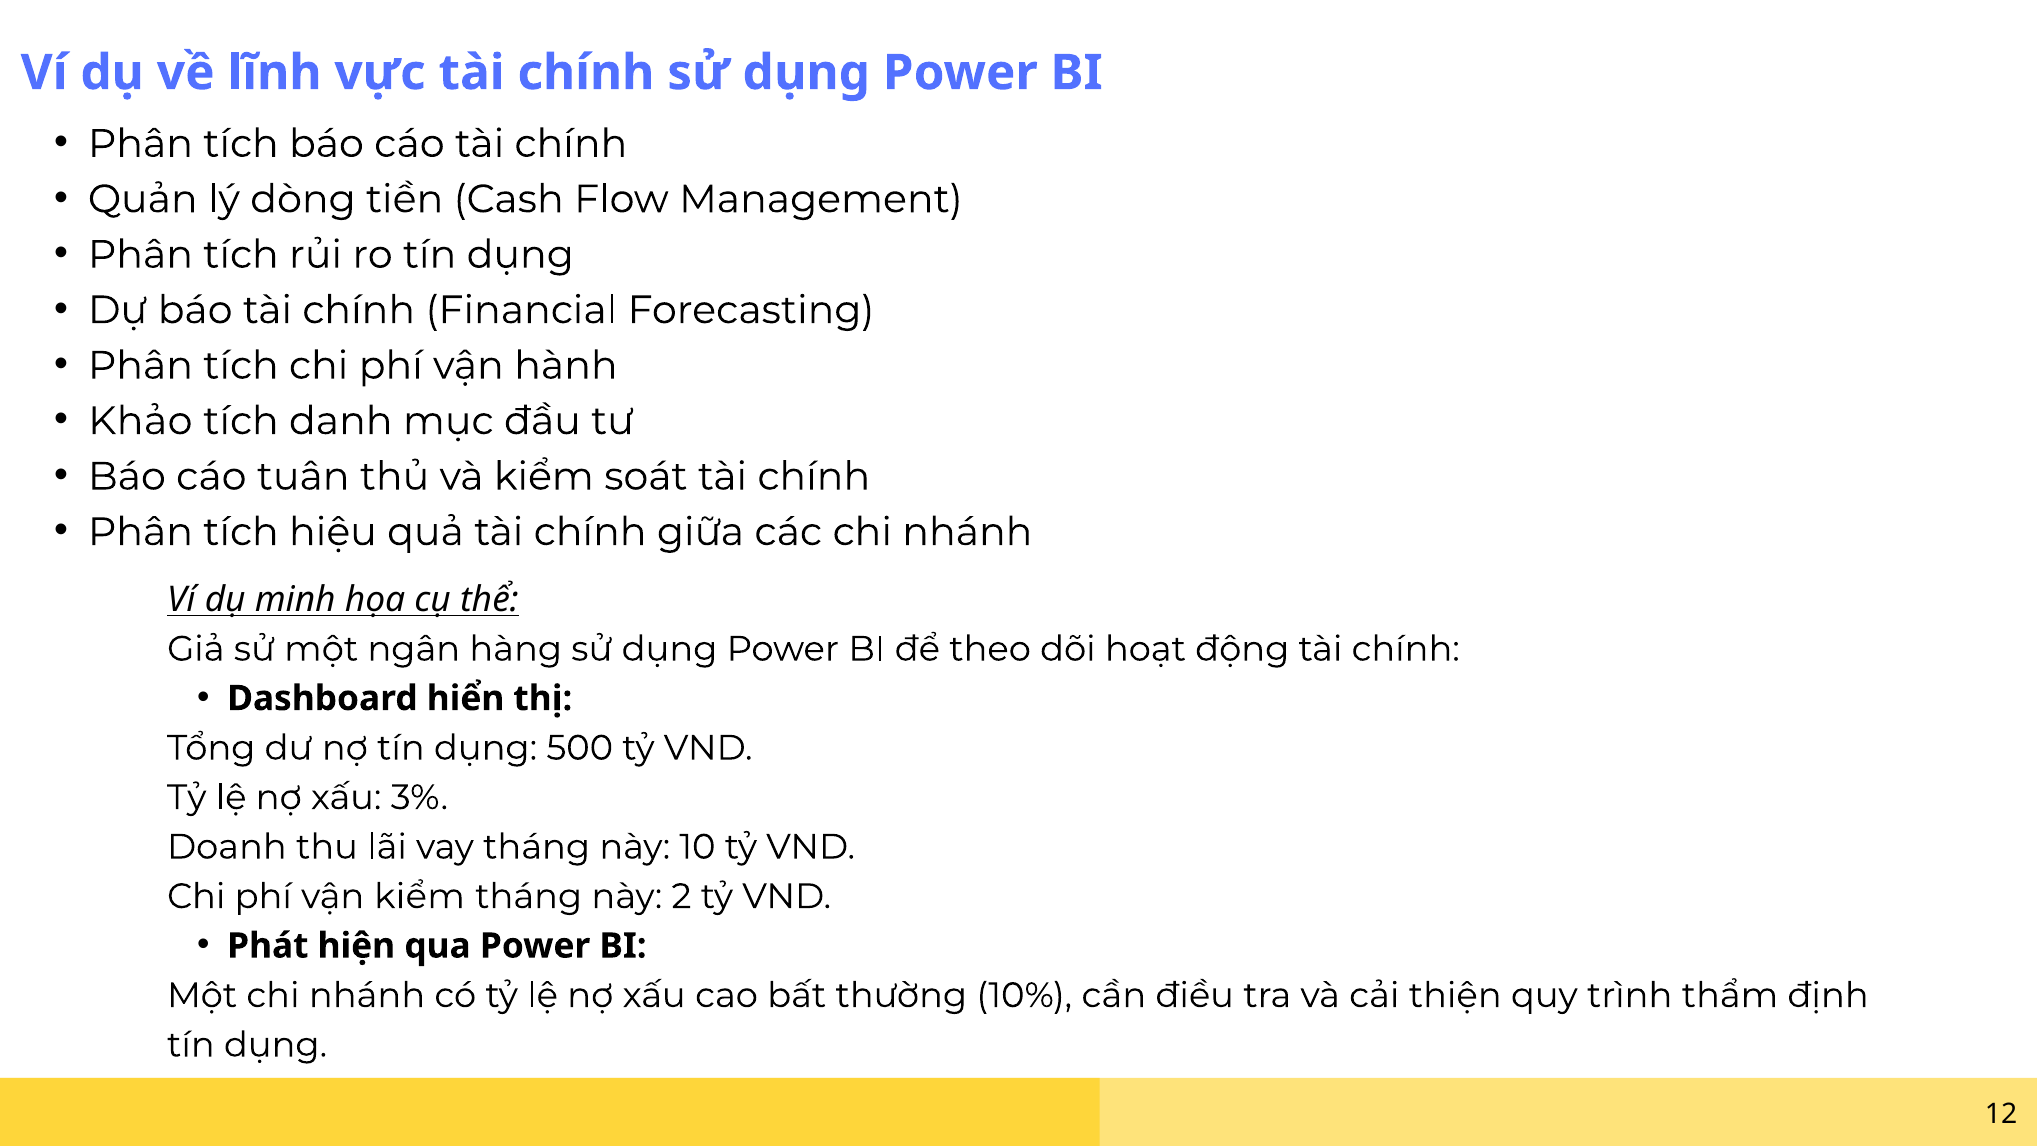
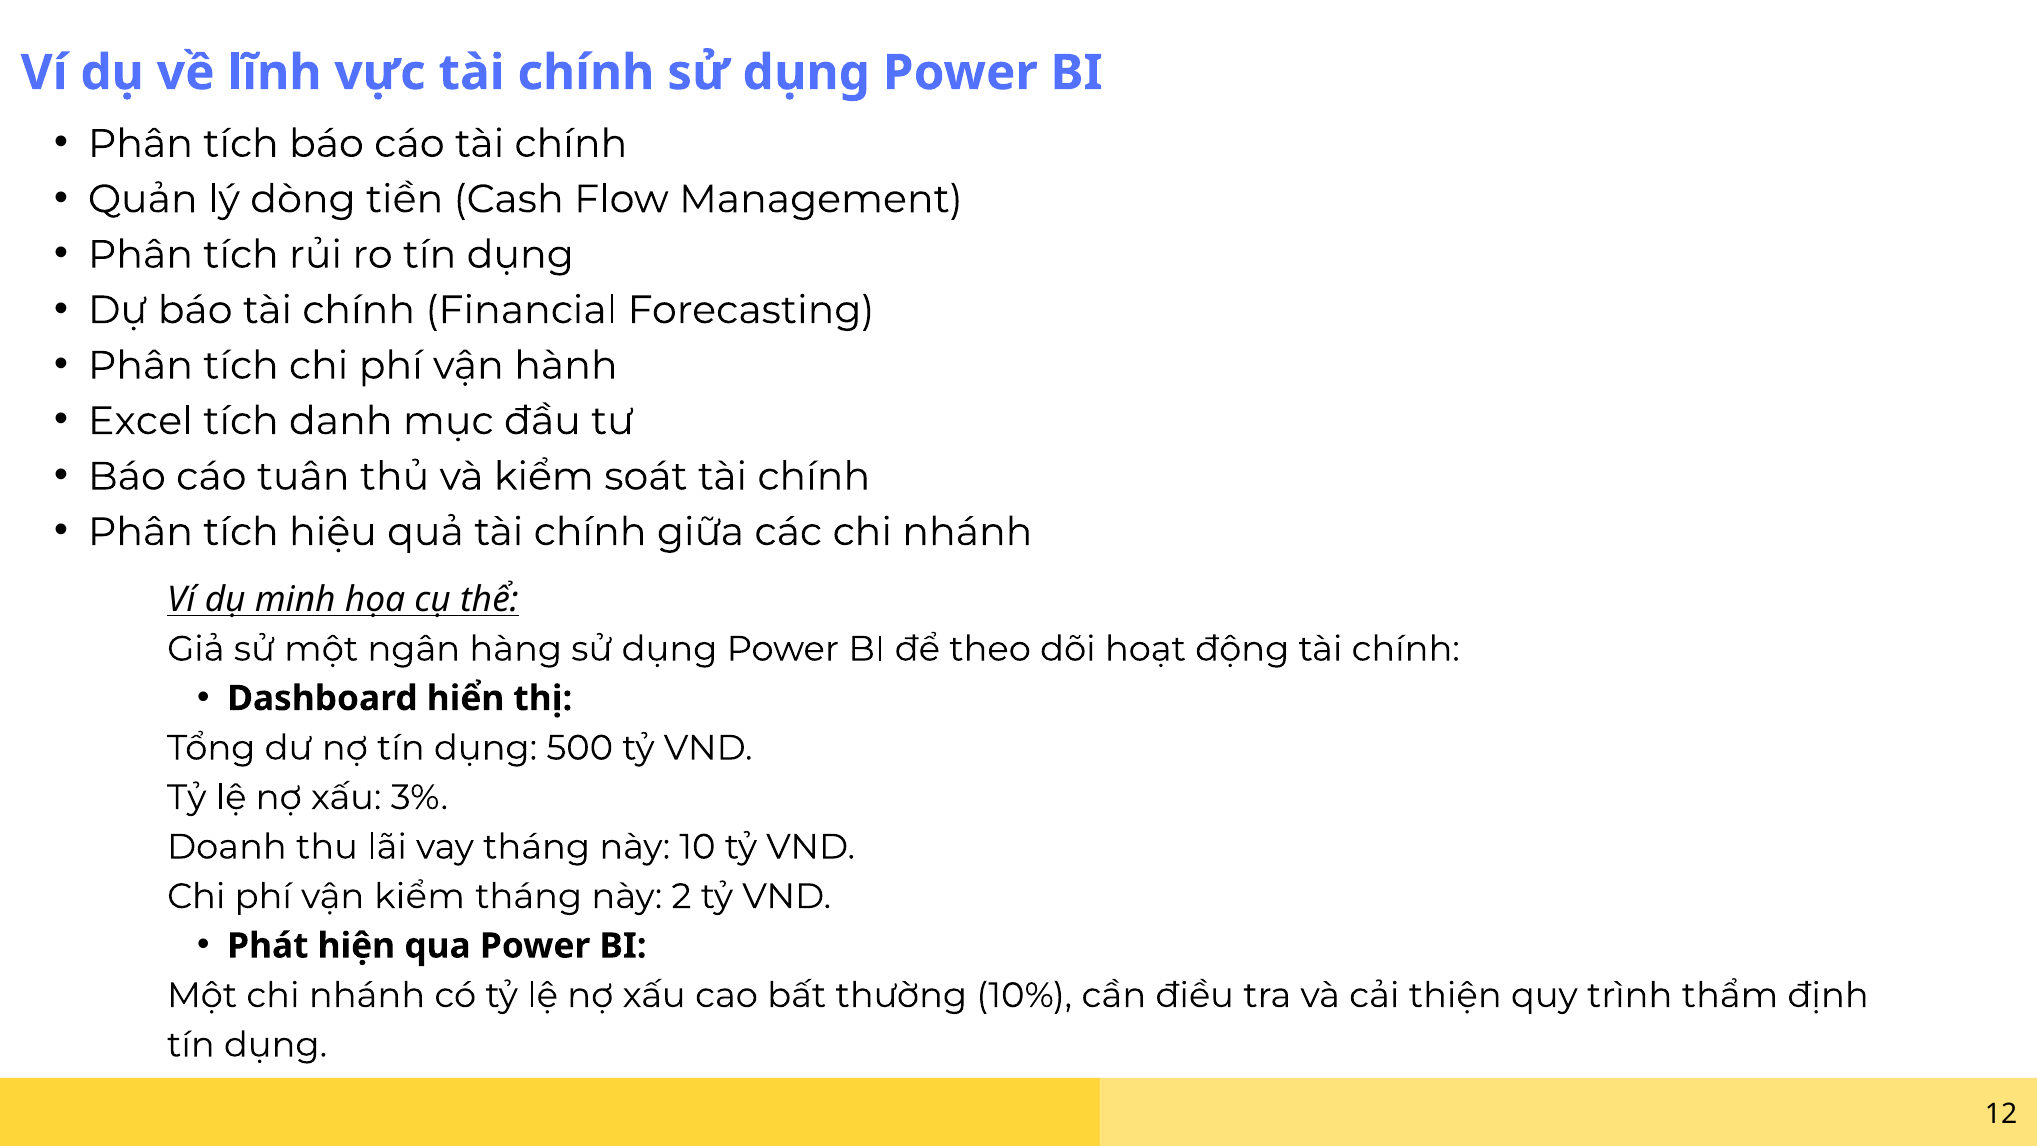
Khảo: Khảo -> Excel (140, 421)
